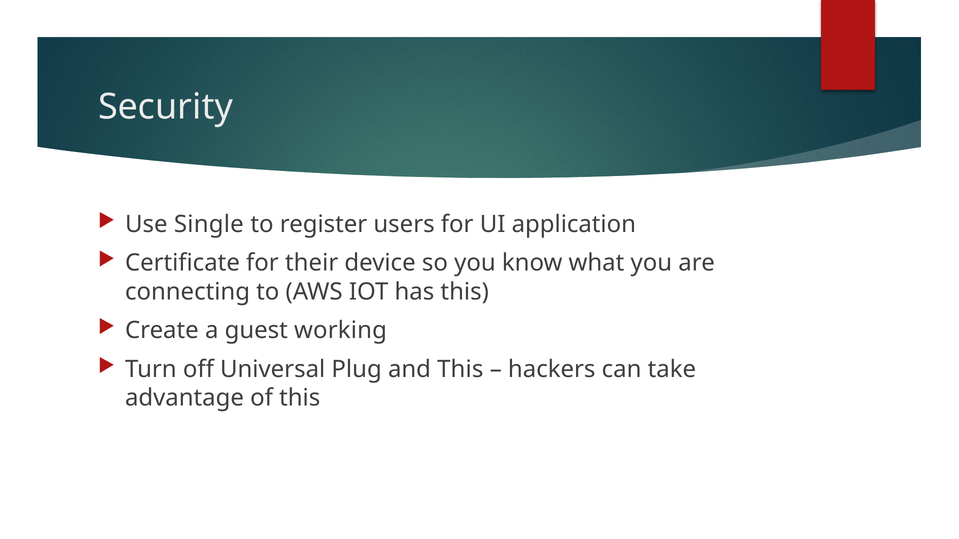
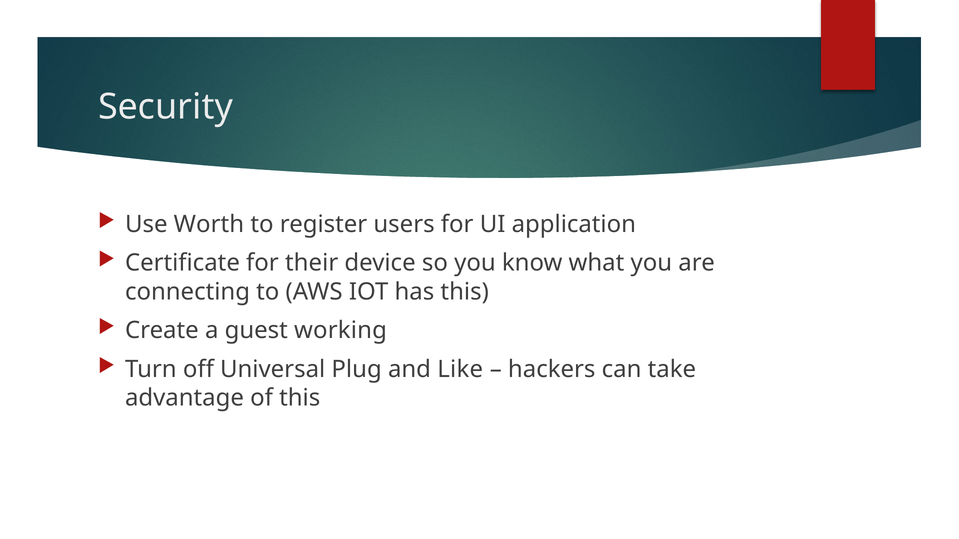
Single: Single -> Worth (209, 224)
and This: This -> Like (460, 370)
